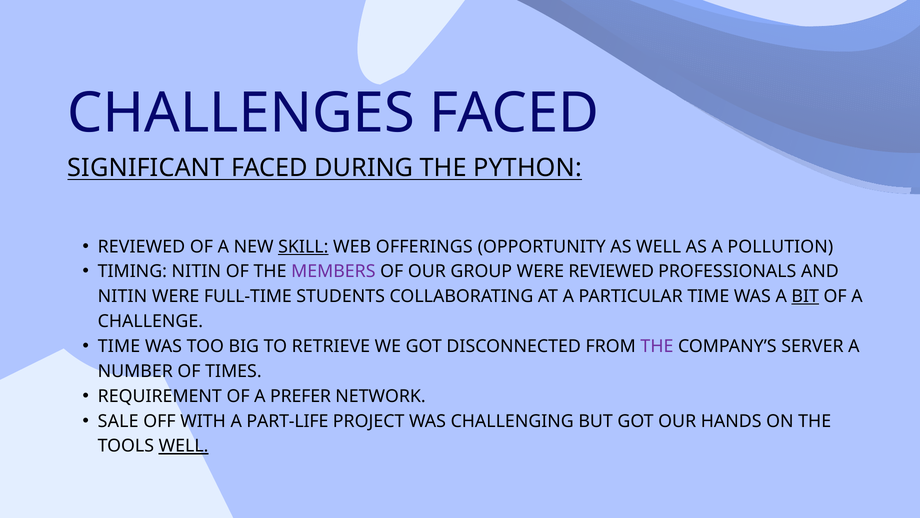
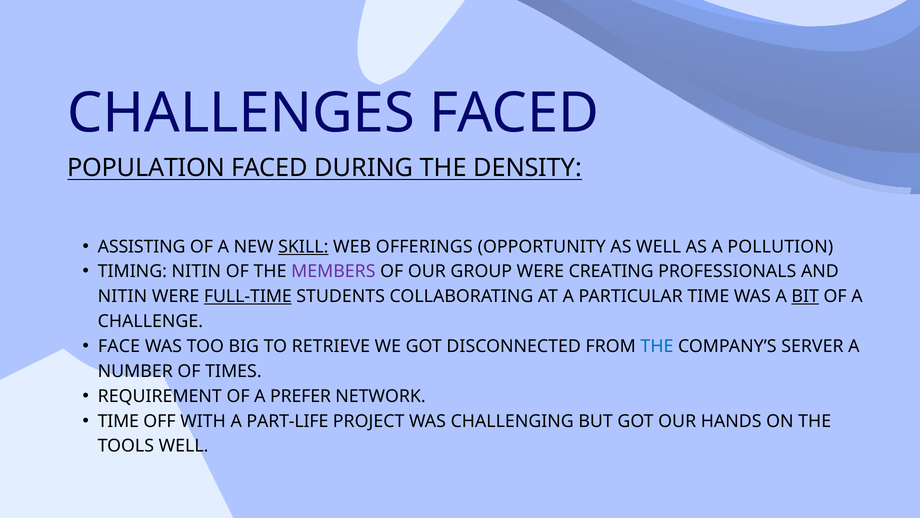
SIGNIFICANT: SIGNIFICANT -> POPULATION (146, 168)
PYTHON: PYTHON -> DENSITY (528, 168)
REVIEWED: REVIEWED -> ASSISTING (142, 246)
WERE REVIEWED: REVIEWED -> CREATING (611, 271)
FULL-TIME underline: none -> present (248, 296)
TIME: TIME -> FACE (119, 346)
THE colour: purple -> blue (657, 346)
SALE: SALE -> TIME (118, 421)
WELL underline: present -> none (184, 446)
